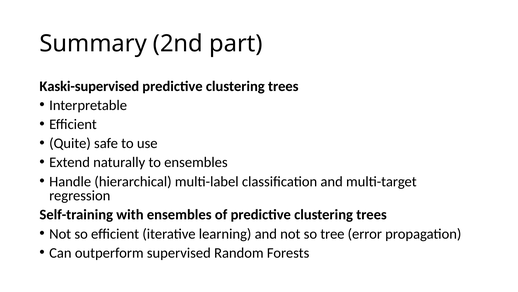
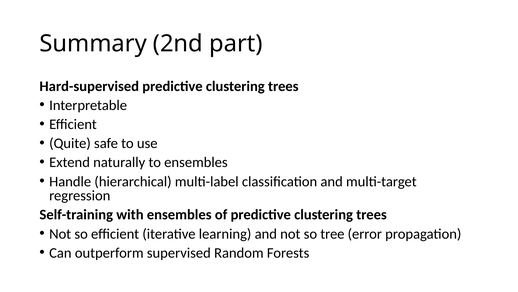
Kaski-supervised: Kaski-supervised -> Hard-supervised (89, 86)
